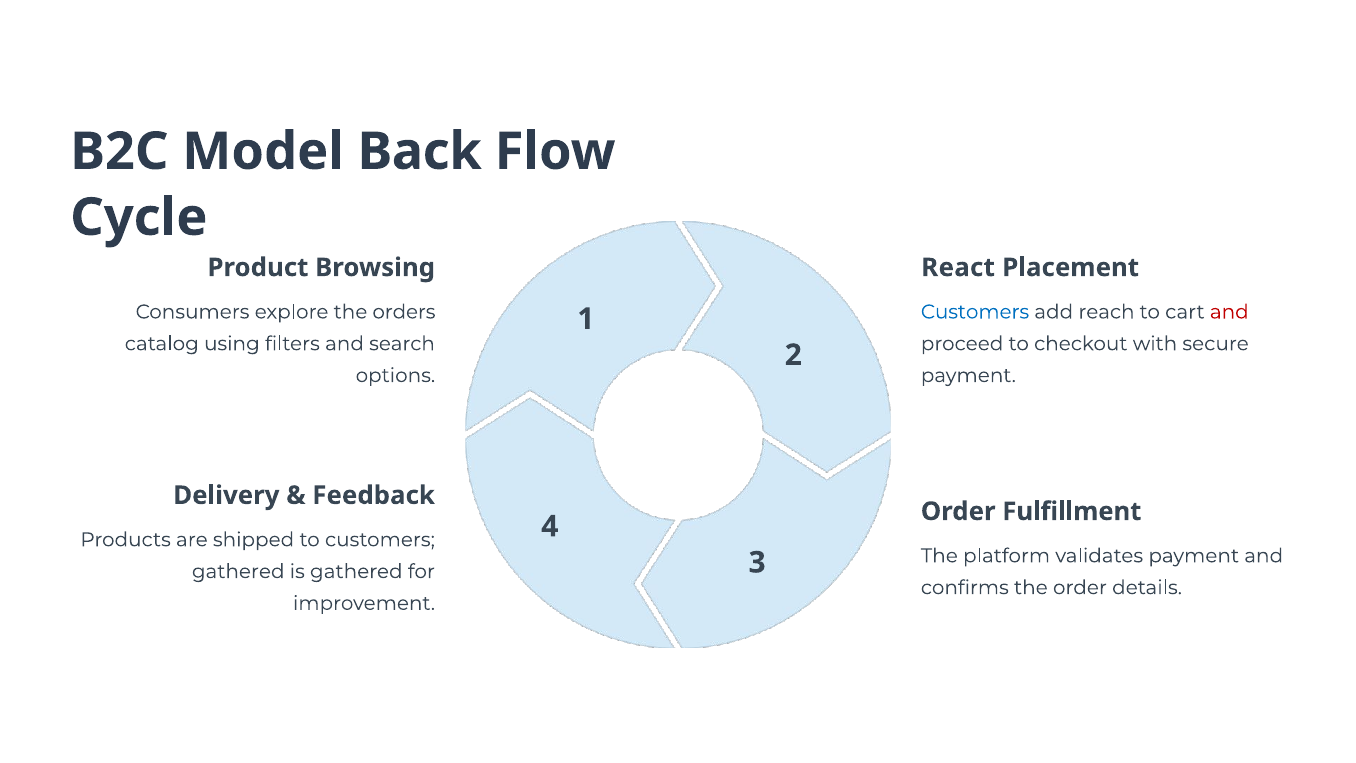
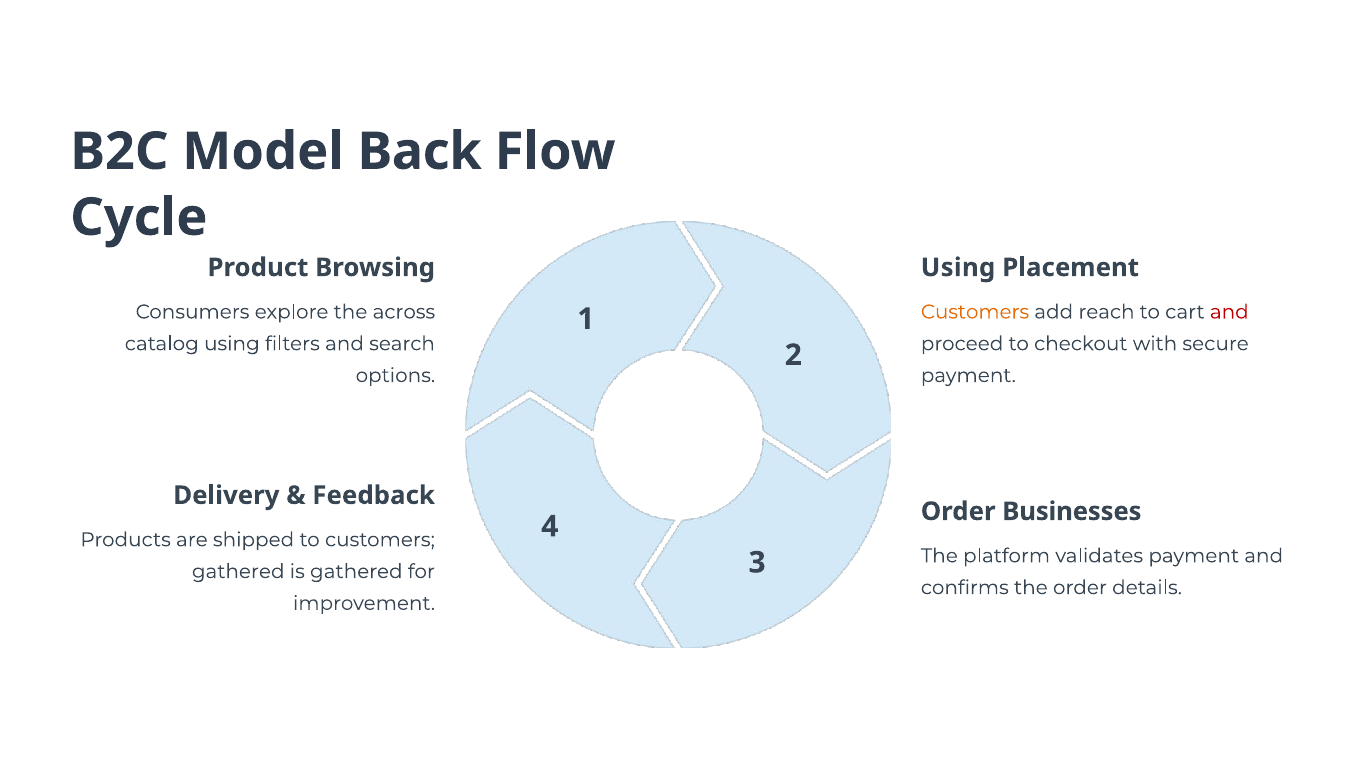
React: React -> Using (958, 267)
orders: orders -> across (404, 312)
Customers colour: blue -> orange (975, 312)
Fulfillment: Fulfillment -> Businesses (1072, 511)
